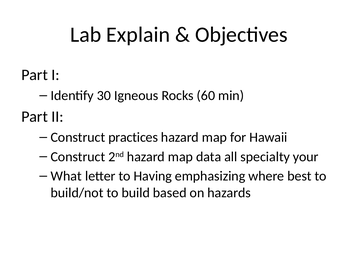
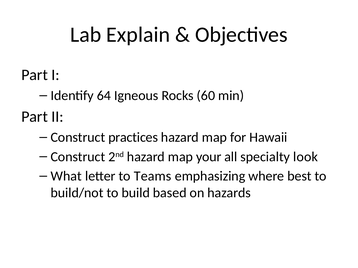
30: 30 -> 64 (104, 96)
data: data -> your (209, 157)
your: your -> look (306, 157)
Having: Having -> Teams (153, 176)
